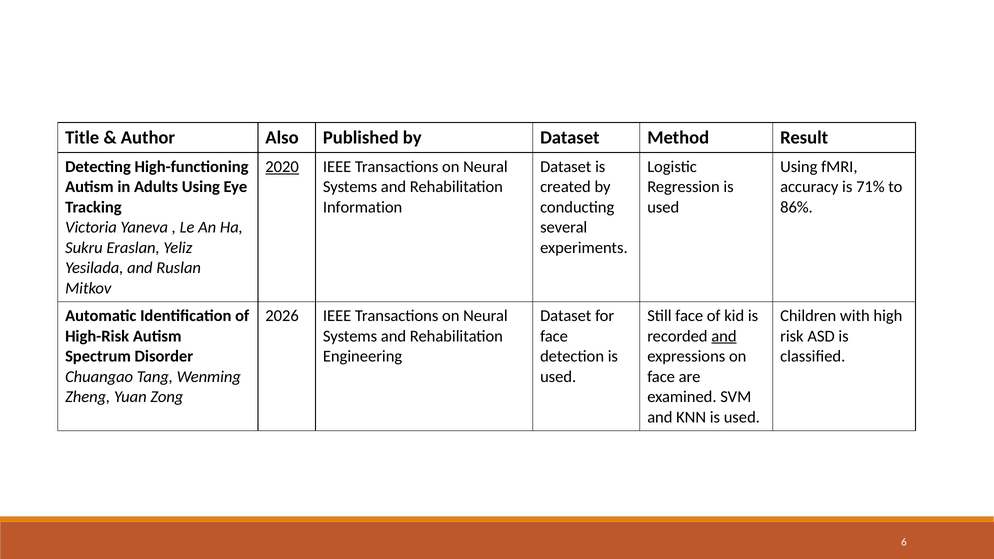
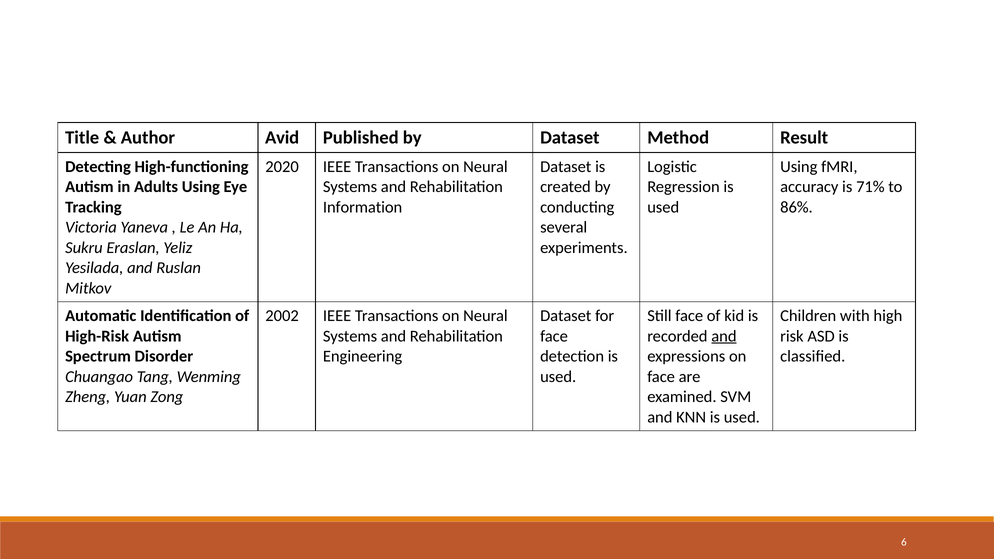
Also: Also -> Avid (282, 138)
2020 underline: present -> none (282, 167)
2026: 2026 -> 2002 (282, 316)
